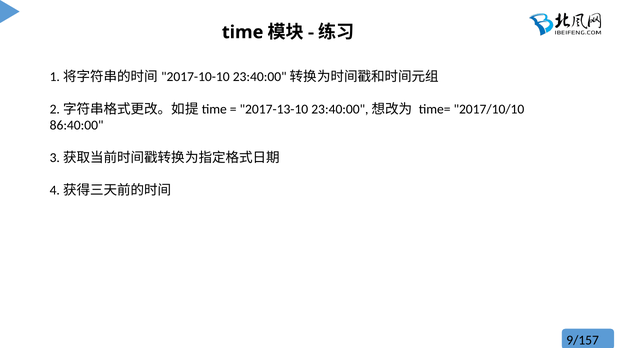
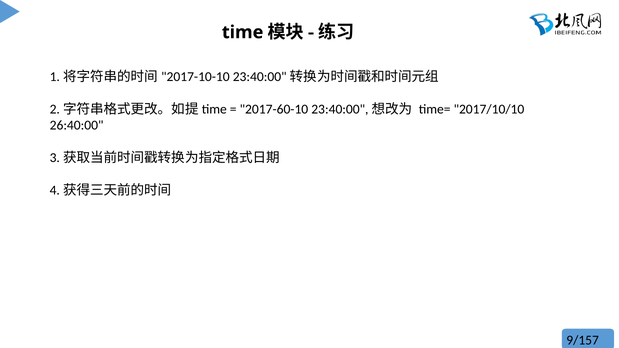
2017-13-10: 2017-13-10 -> 2017-60-10 (274, 109)
86:40:00: 86:40:00 -> 26:40:00 (77, 125)
